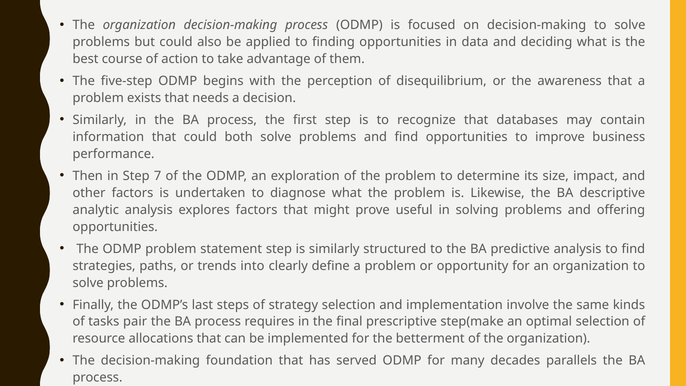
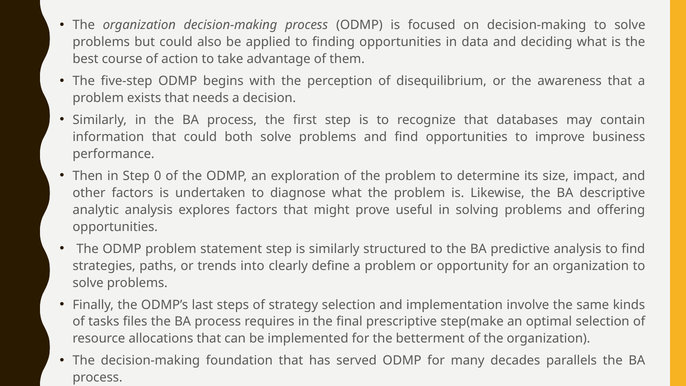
7: 7 -> 0 (158, 176)
pair: pair -> files (135, 322)
